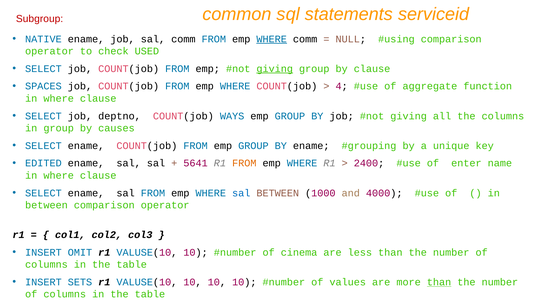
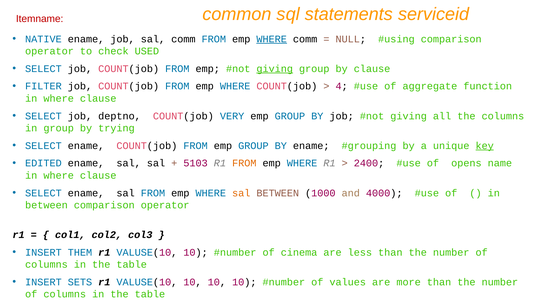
Subgroup: Subgroup -> Itemname (40, 19)
SPACES: SPACES -> FILTER (43, 86)
WAYS: WAYS -> VERY (232, 116)
causes: causes -> trying (116, 128)
key underline: none -> present (485, 146)
5641: 5641 -> 5103 (196, 163)
enter: enter -> opens (466, 163)
sal colour: blue -> orange (241, 193)
OMIT: OMIT -> THEM (80, 253)
than underline: present -> none (439, 282)
